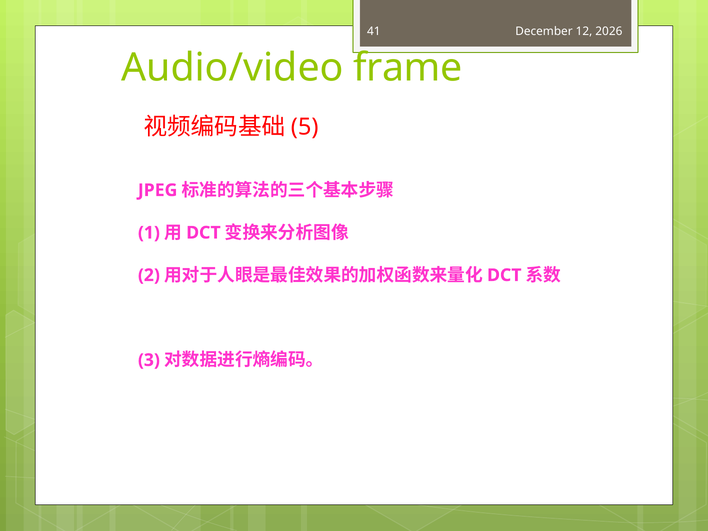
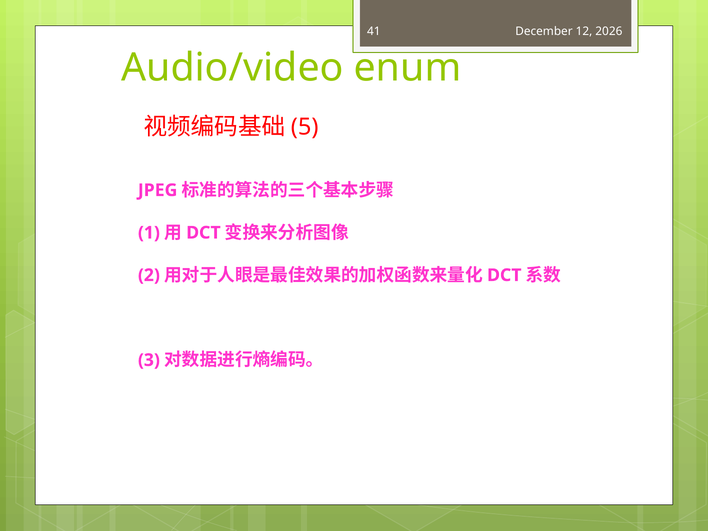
frame: frame -> enum (408, 68)
